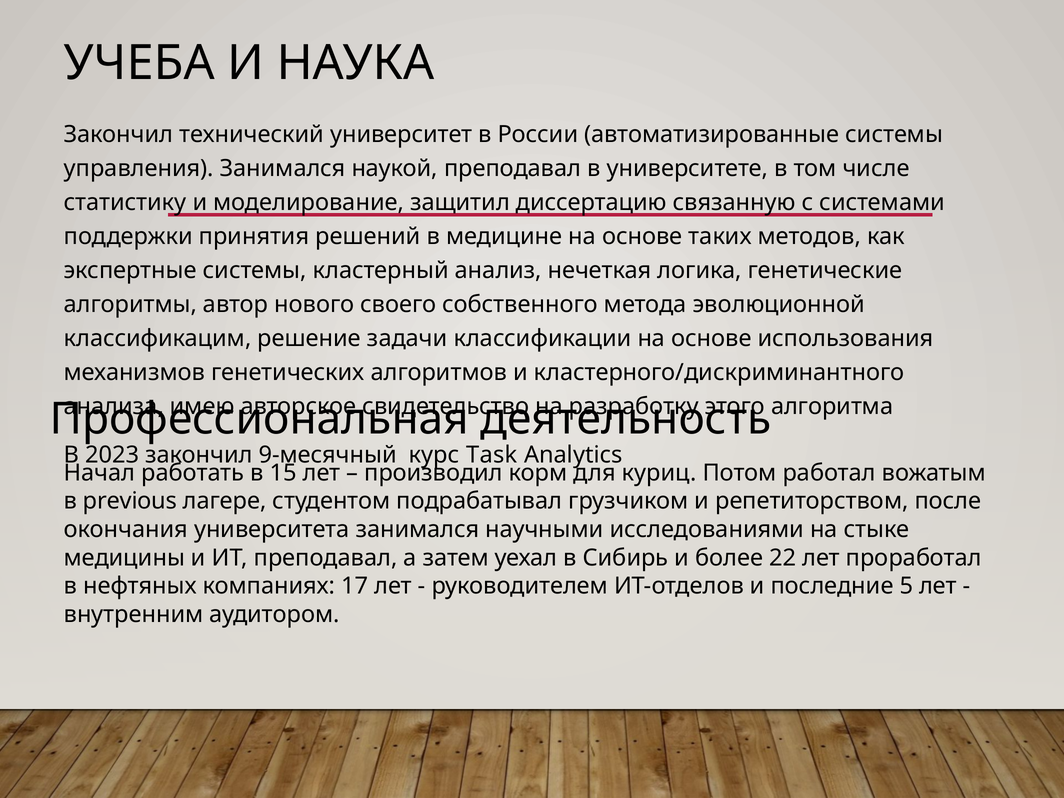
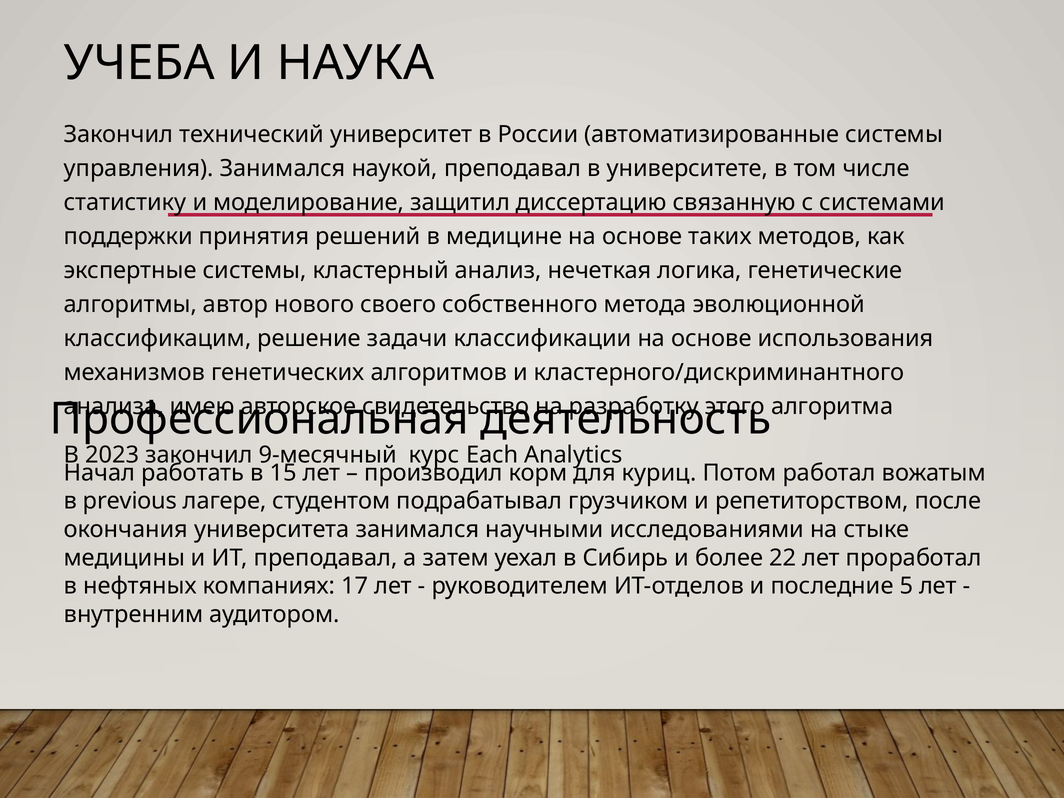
Task: Task -> Each (492, 455)
